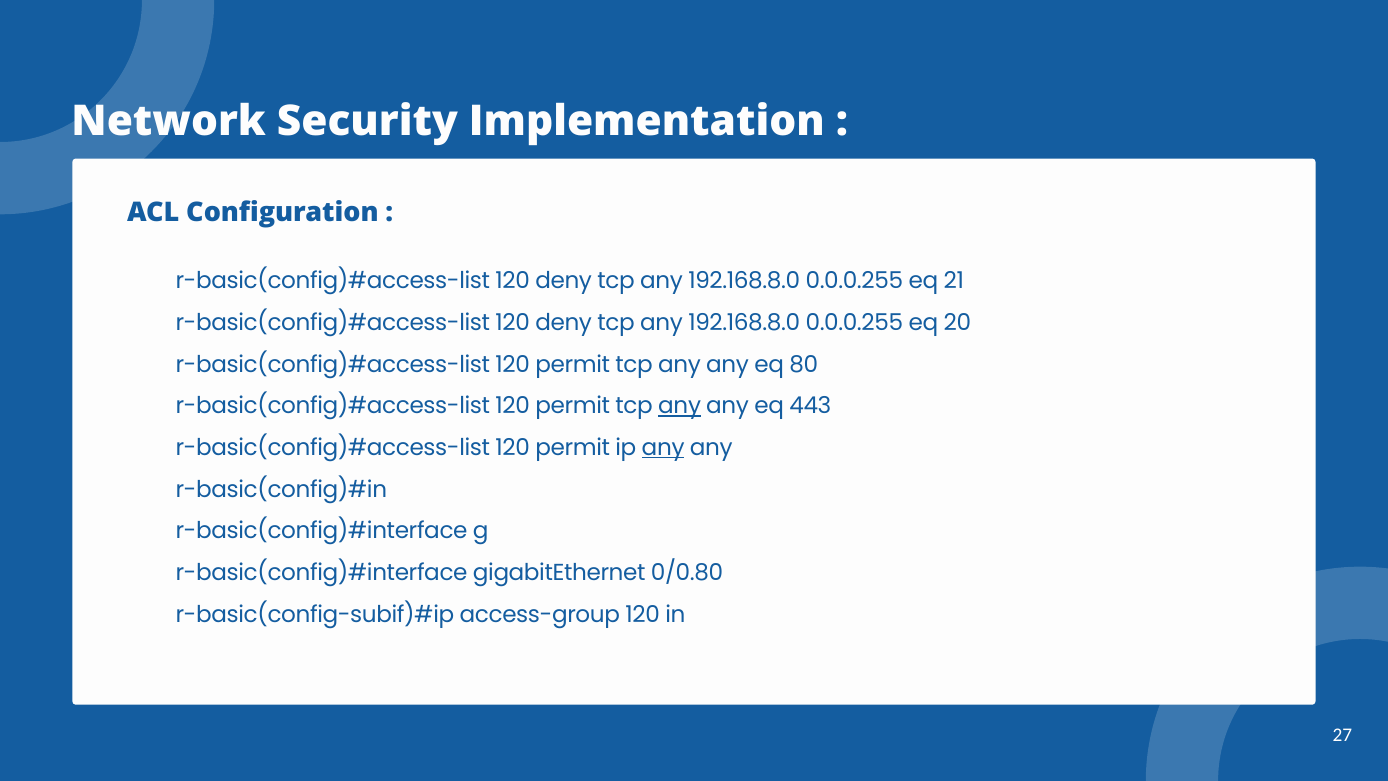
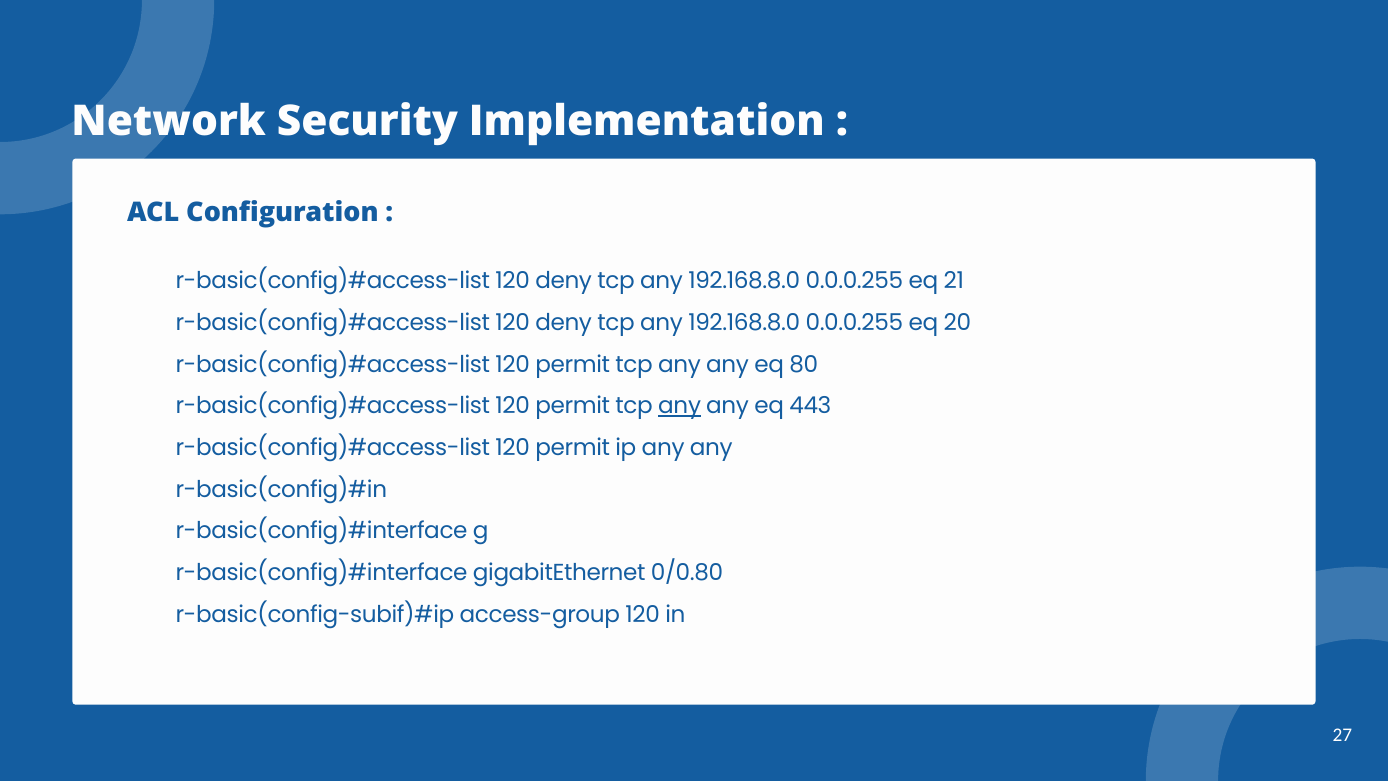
any underline: present -> none (663, 448)
